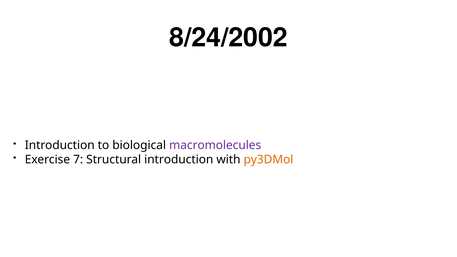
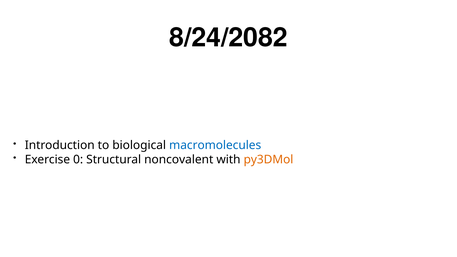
8/24/2002: 8/24/2002 -> 8/24/2082 (229, 38)
macromolecules colour: purple -> blue (215, 145)
7: 7 -> 0 (78, 160)
Structural introduction: introduction -> noncovalent (179, 160)
